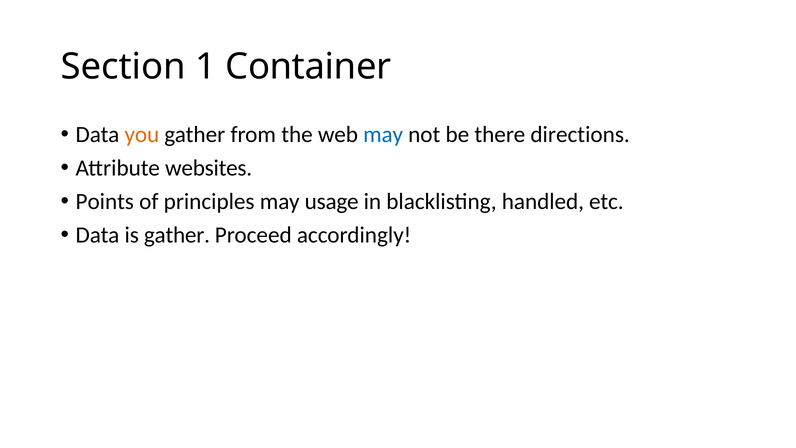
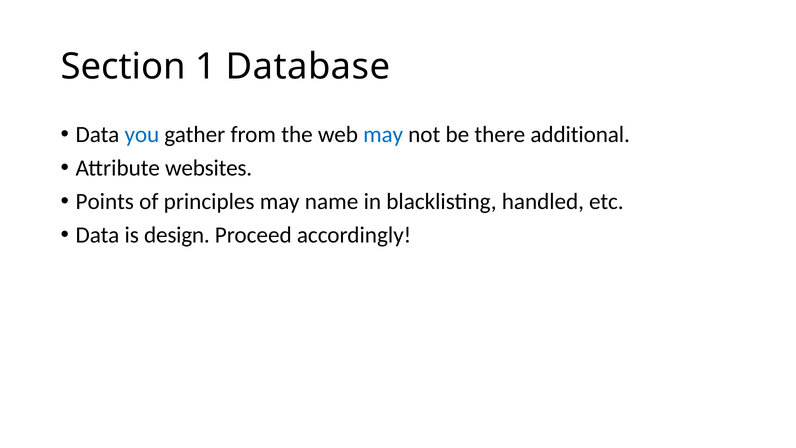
Container: Container -> Database (308, 67)
you colour: orange -> blue (142, 135)
directions: directions -> additional (580, 135)
usage: usage -> name (332, 201)
is gather: gather -> design (177, 235)
